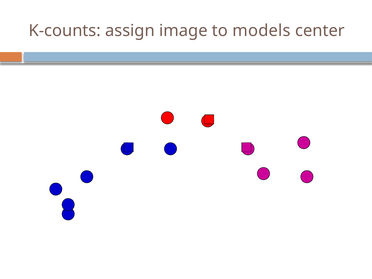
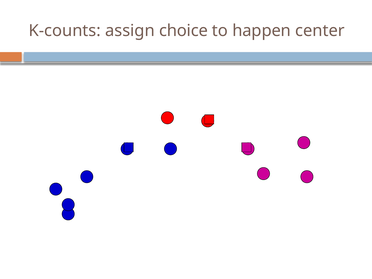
image: image -> choice (184, 31)
models: models -> happen (262, 31)
